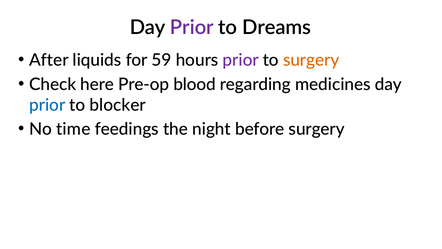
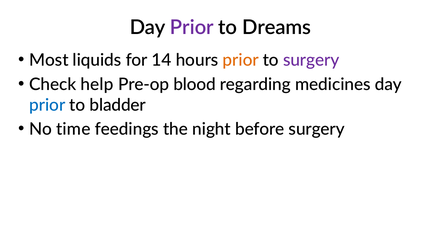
After: After -> Most (49, 60)
59: 59 -> 14 (161, 60)
prior colour: purple -> orange (241, 60)
surgery colour: orange -> purple (311, 60)
here: here -> help (97, 84)
blocker: blocker -> bladder (118, 105)
